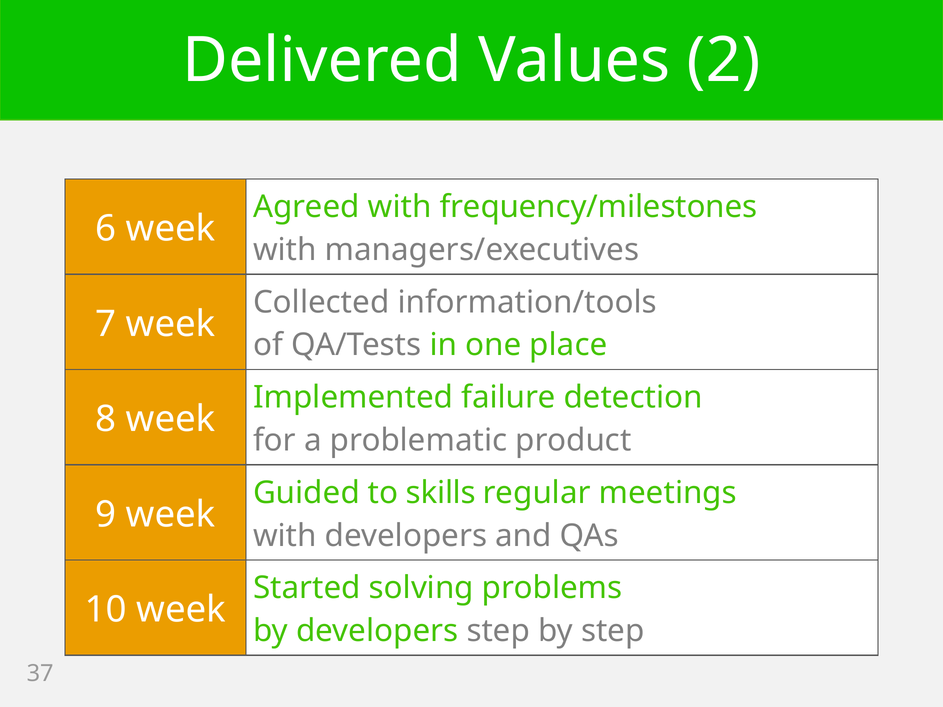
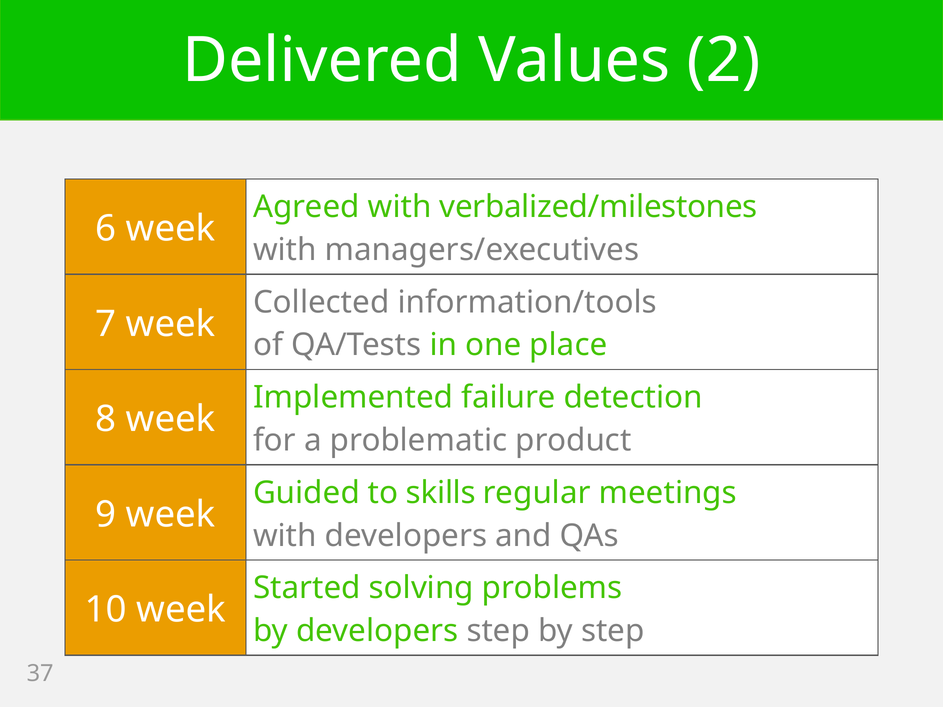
frequency/milestones: frequency/milestones -> verbalized/milestones (598, 207)
